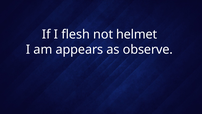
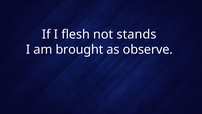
helmet: helmet -> stands (136, 34)
appears: appears -> brought (79, 49)
